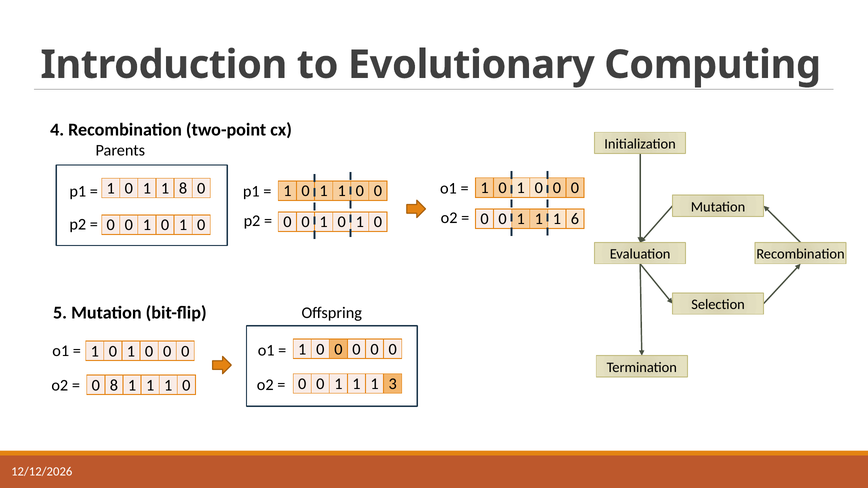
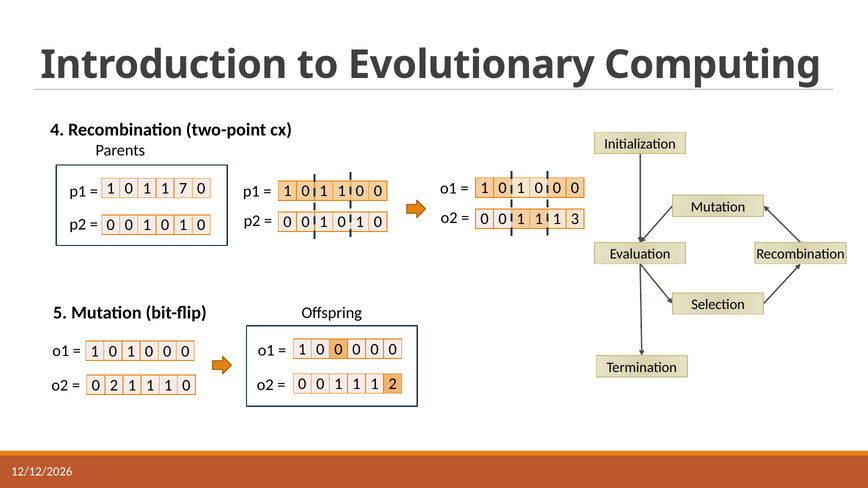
1 8: 8 -> 7 (183, 188)
6: 6 -> 3 (575, 219)
0 8: 8 -> 2 (114, 385)
1 3: 3 -> 2 (393, 384)
